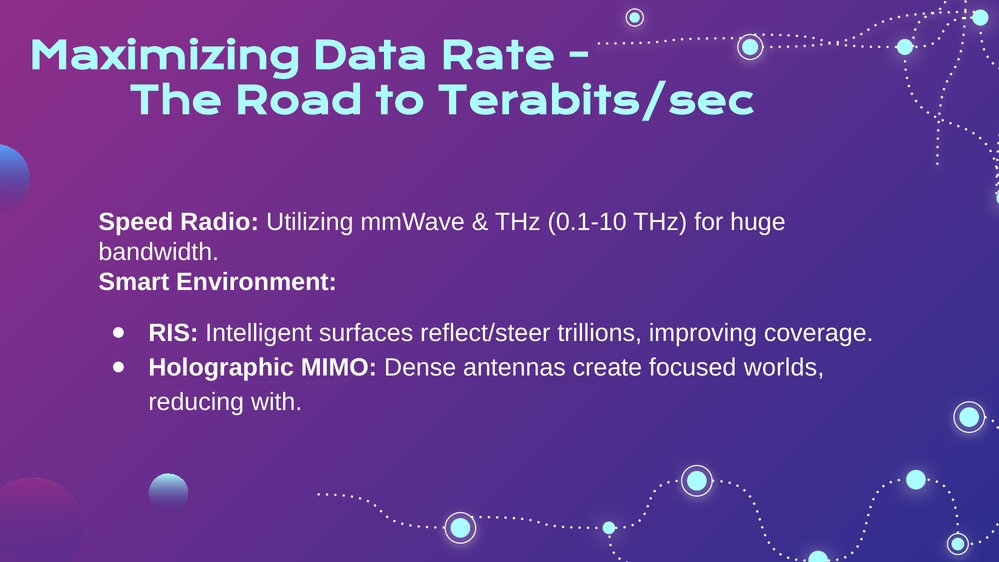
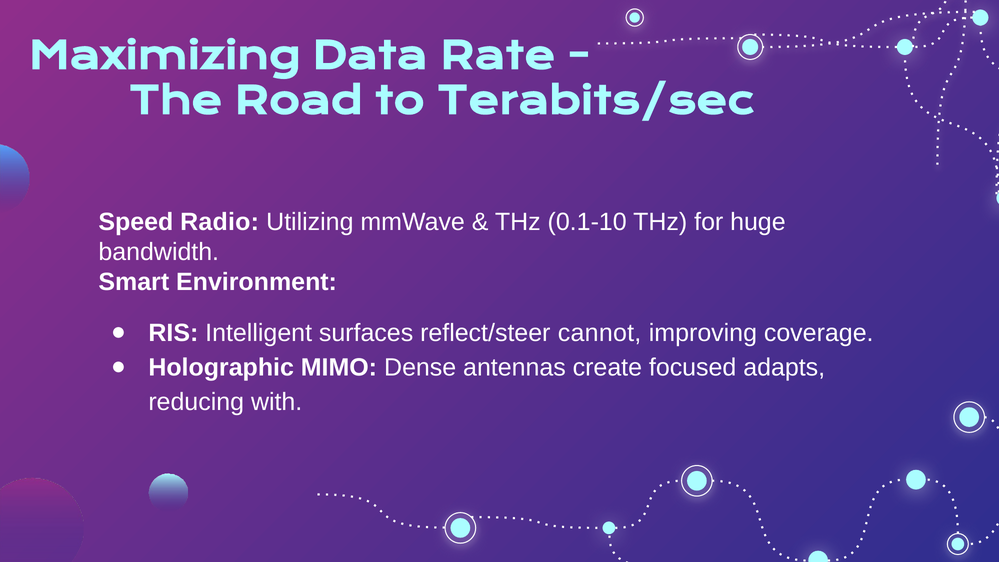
trillions: trillions -> cannot (600, 333)
worlds: worlds -> adapts (784, 367)
